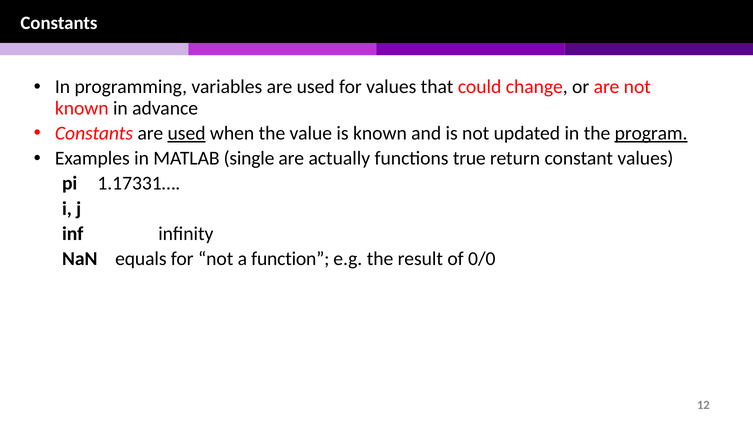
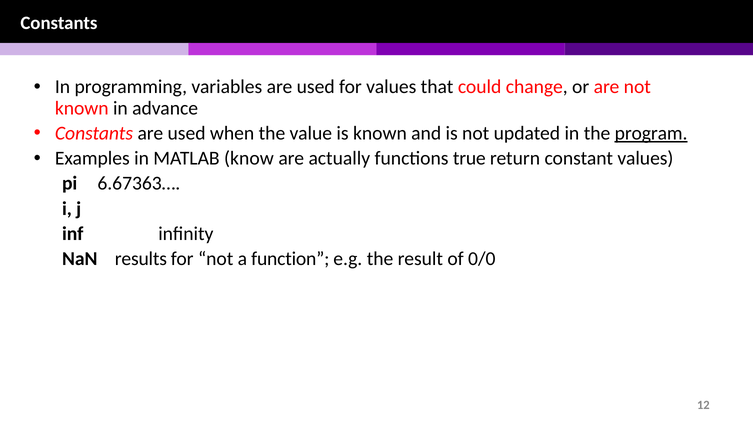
used underline: present -> none (187, 133)
single: single -> know (249, 158)
1.17331…: 1.17331… -> 6.67363… (139, 183)
equals: equals -> results (141, 259)
